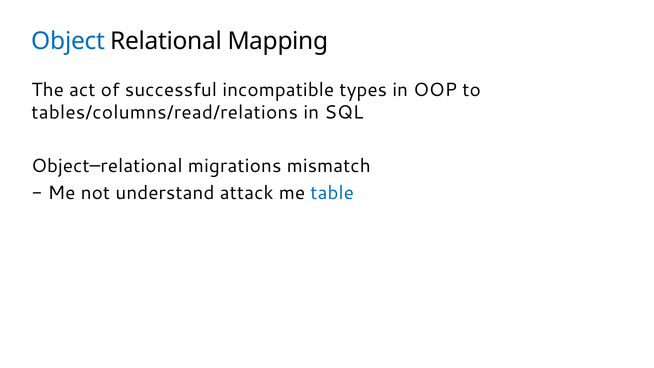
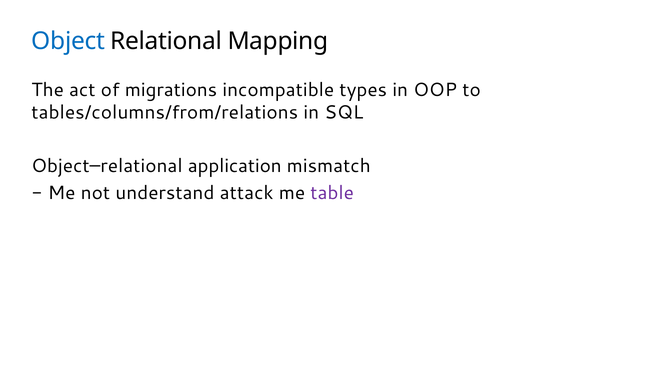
successful: successful -> migrations (171, 90)
tables/columns/read/relations: tables/columns/read/relations -> tables/columns/from/relations (165, 113)
migrations: migrations -> application (235, 166)
table colour: blue -> purple (332, 193)
